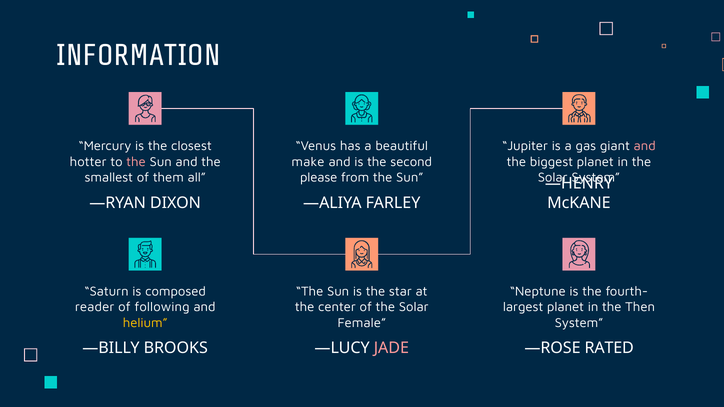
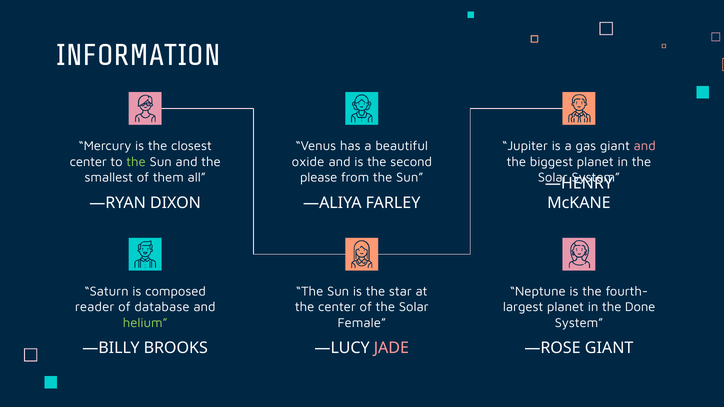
hotter: hotter -> center (88, 162)
the colour: pink -> light green (136, 162)
make: make -> oxide (308, 162)
following: following -> database (162, 307)
Then: Then -> Done (640, 307)
helium colour: yellow -> light green (145, 323)
—ROSE RATED: RATED -> GIANT (609, 348)
